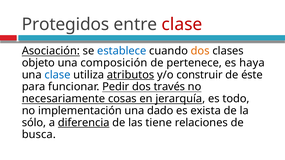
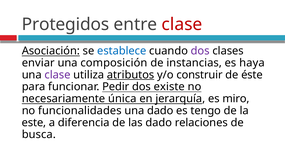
dos colour: orange -> purple (200, 51)
objeto: objeto -> enviar (38, 63)
pertenece: pertenece -> instancias (194, 63)
clase colour: blue -> purple (57, 75)
través: través -> existe (169, 87)
cosas: cosas -> única (122, 99)
todo: todo -> miro (236, 99)
implementación: implementación -> funcionalidades (80, 111)
exista: exista -> tengo (206, 111)
sólo: sólo -> este (34, 123)
diferencia underline: present -> none (84, 123)
las tiene: tiene -> dado (159, 123)
